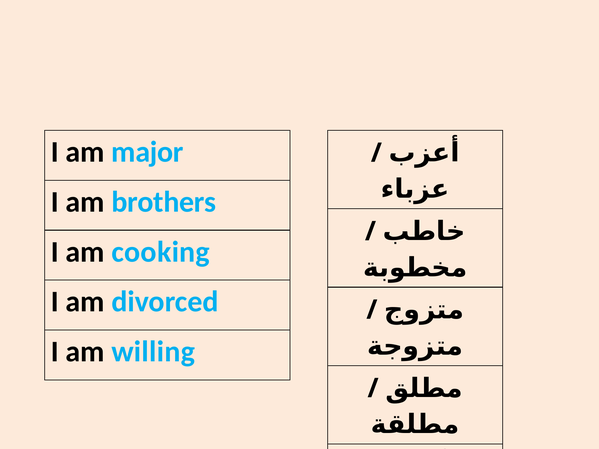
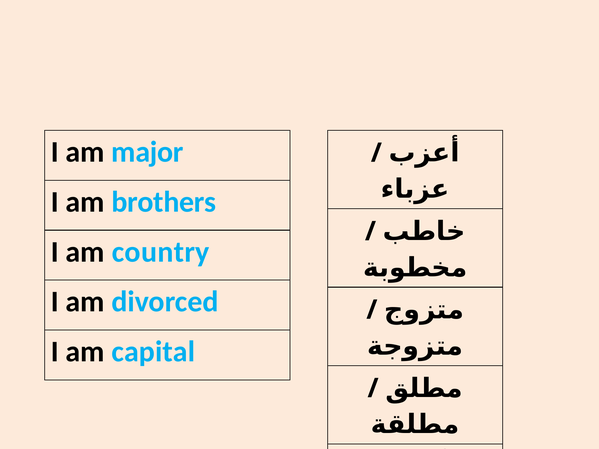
cooking: cooking -> country (161, 252)
willing: willing -> capital (153, 352)
